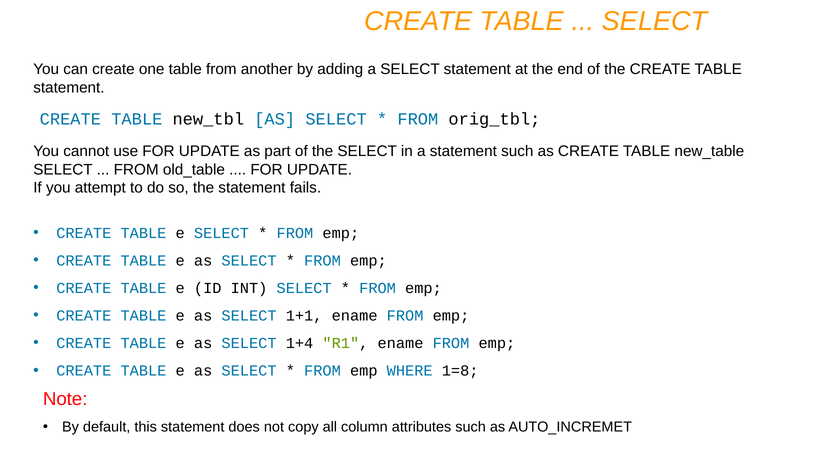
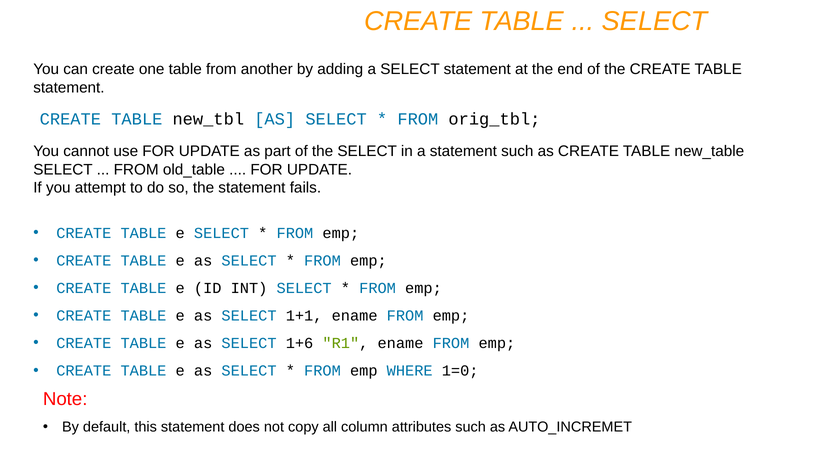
1+4: 1+4 -> 1+6 (300, 343)
1=8: 1=8 -> 1=0 (460, 371)
